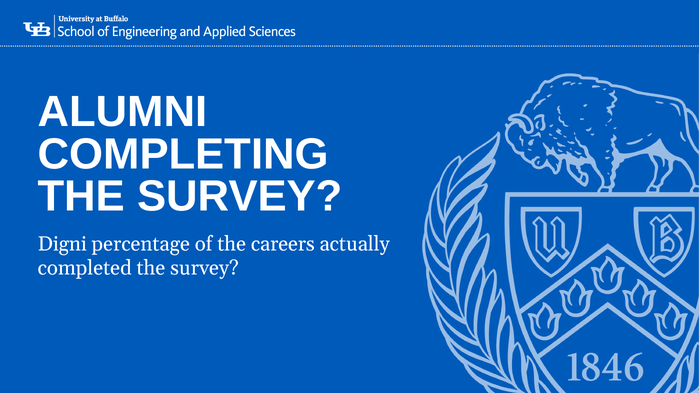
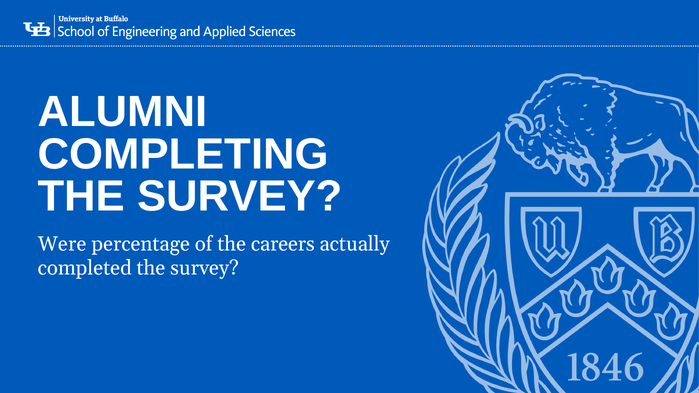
Digni: Digni -> Were (62, 244)
